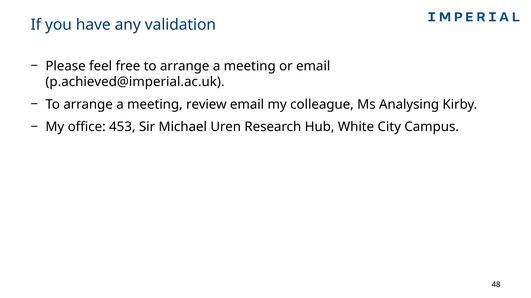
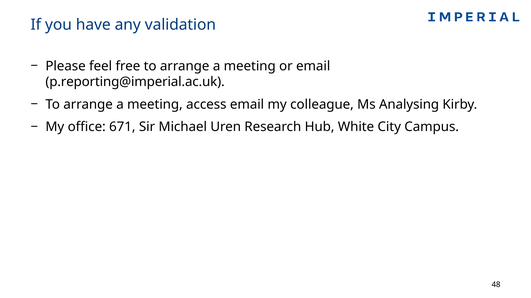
p.achieved@imperial.ac.uk: p.achieved@imperial.ac.uk -> p.reporting@imperial.ac.uk (135, 82)
review: review -> access (206, 105)
453: 453 -> 671 (122, 127)
